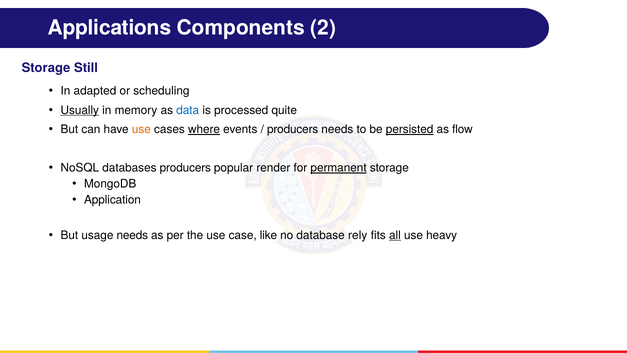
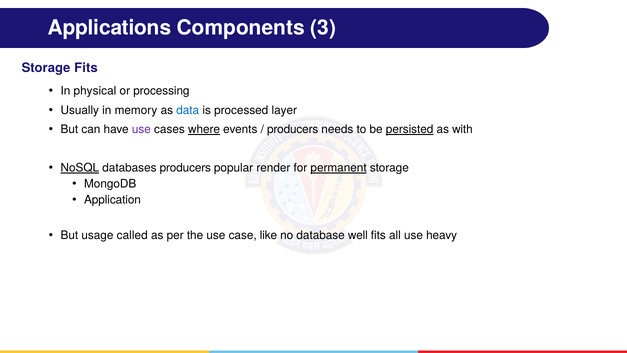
2: 2 -> 3 (323, 28)
Storage Still: Still -> Fits (86, 68)
adapted: adapted -> physical (95, 91)
scheduling: scheduling -> processing (161, 91)
Usually underline: present -> none (80, 110)
quite: quite -> layer (284, 110)
use colour: orange -> purple (141, 129)
flow: flow -> with (462, 129)
NoSQL underline: none -> present (80, 168)
usage needs: needs -> called (132, 235)
rely: rely -> well (358, 235)
all underline: present -> none (395, 235)
